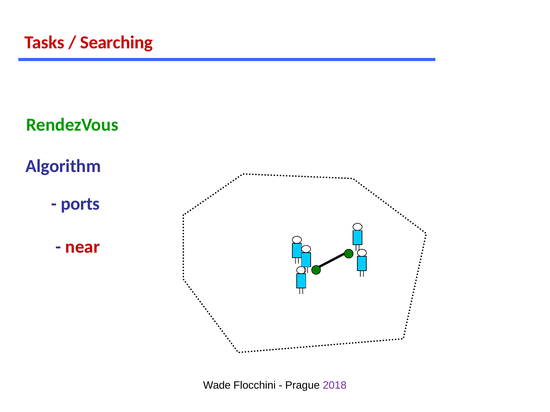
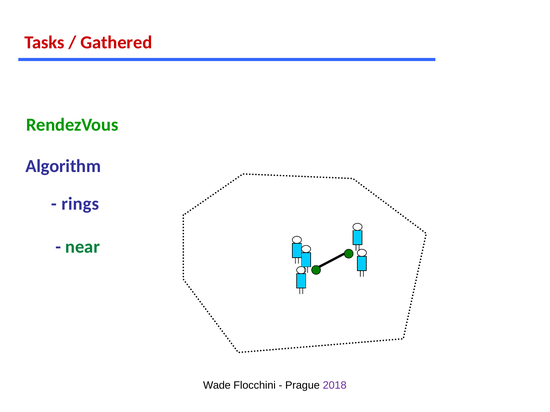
Searching: Searching -> Gathered (116, 42)
ports: ports -> rings (80, 204)
near colour: red -> green (83, 247)
